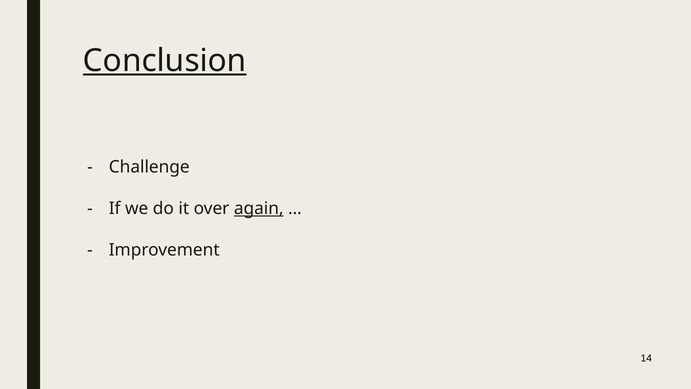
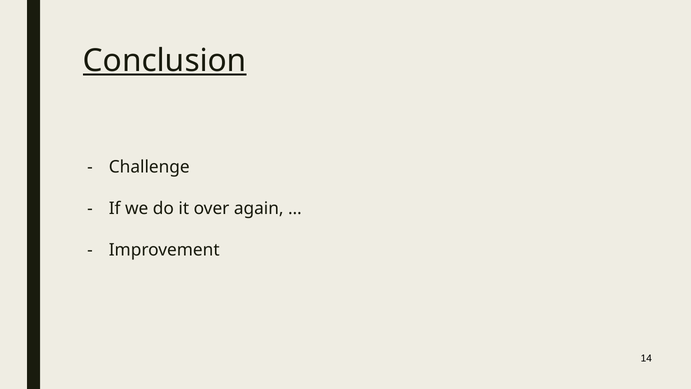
again underline: present -> none (259, 209)
